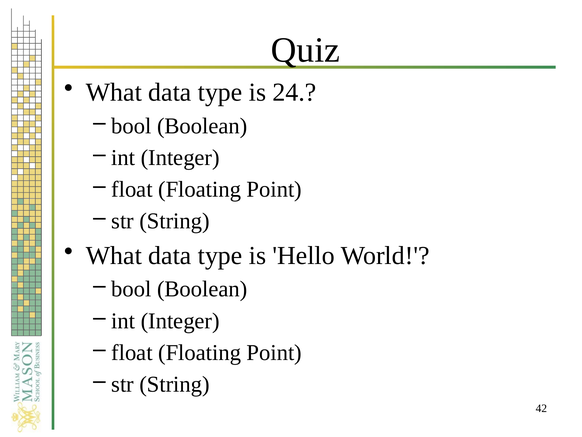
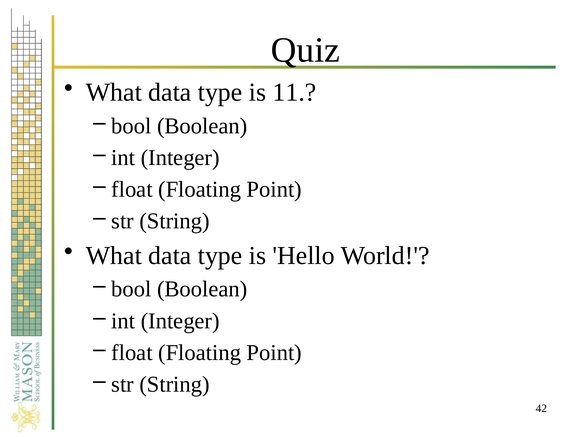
24: 24 -> 11 (294, 92)
